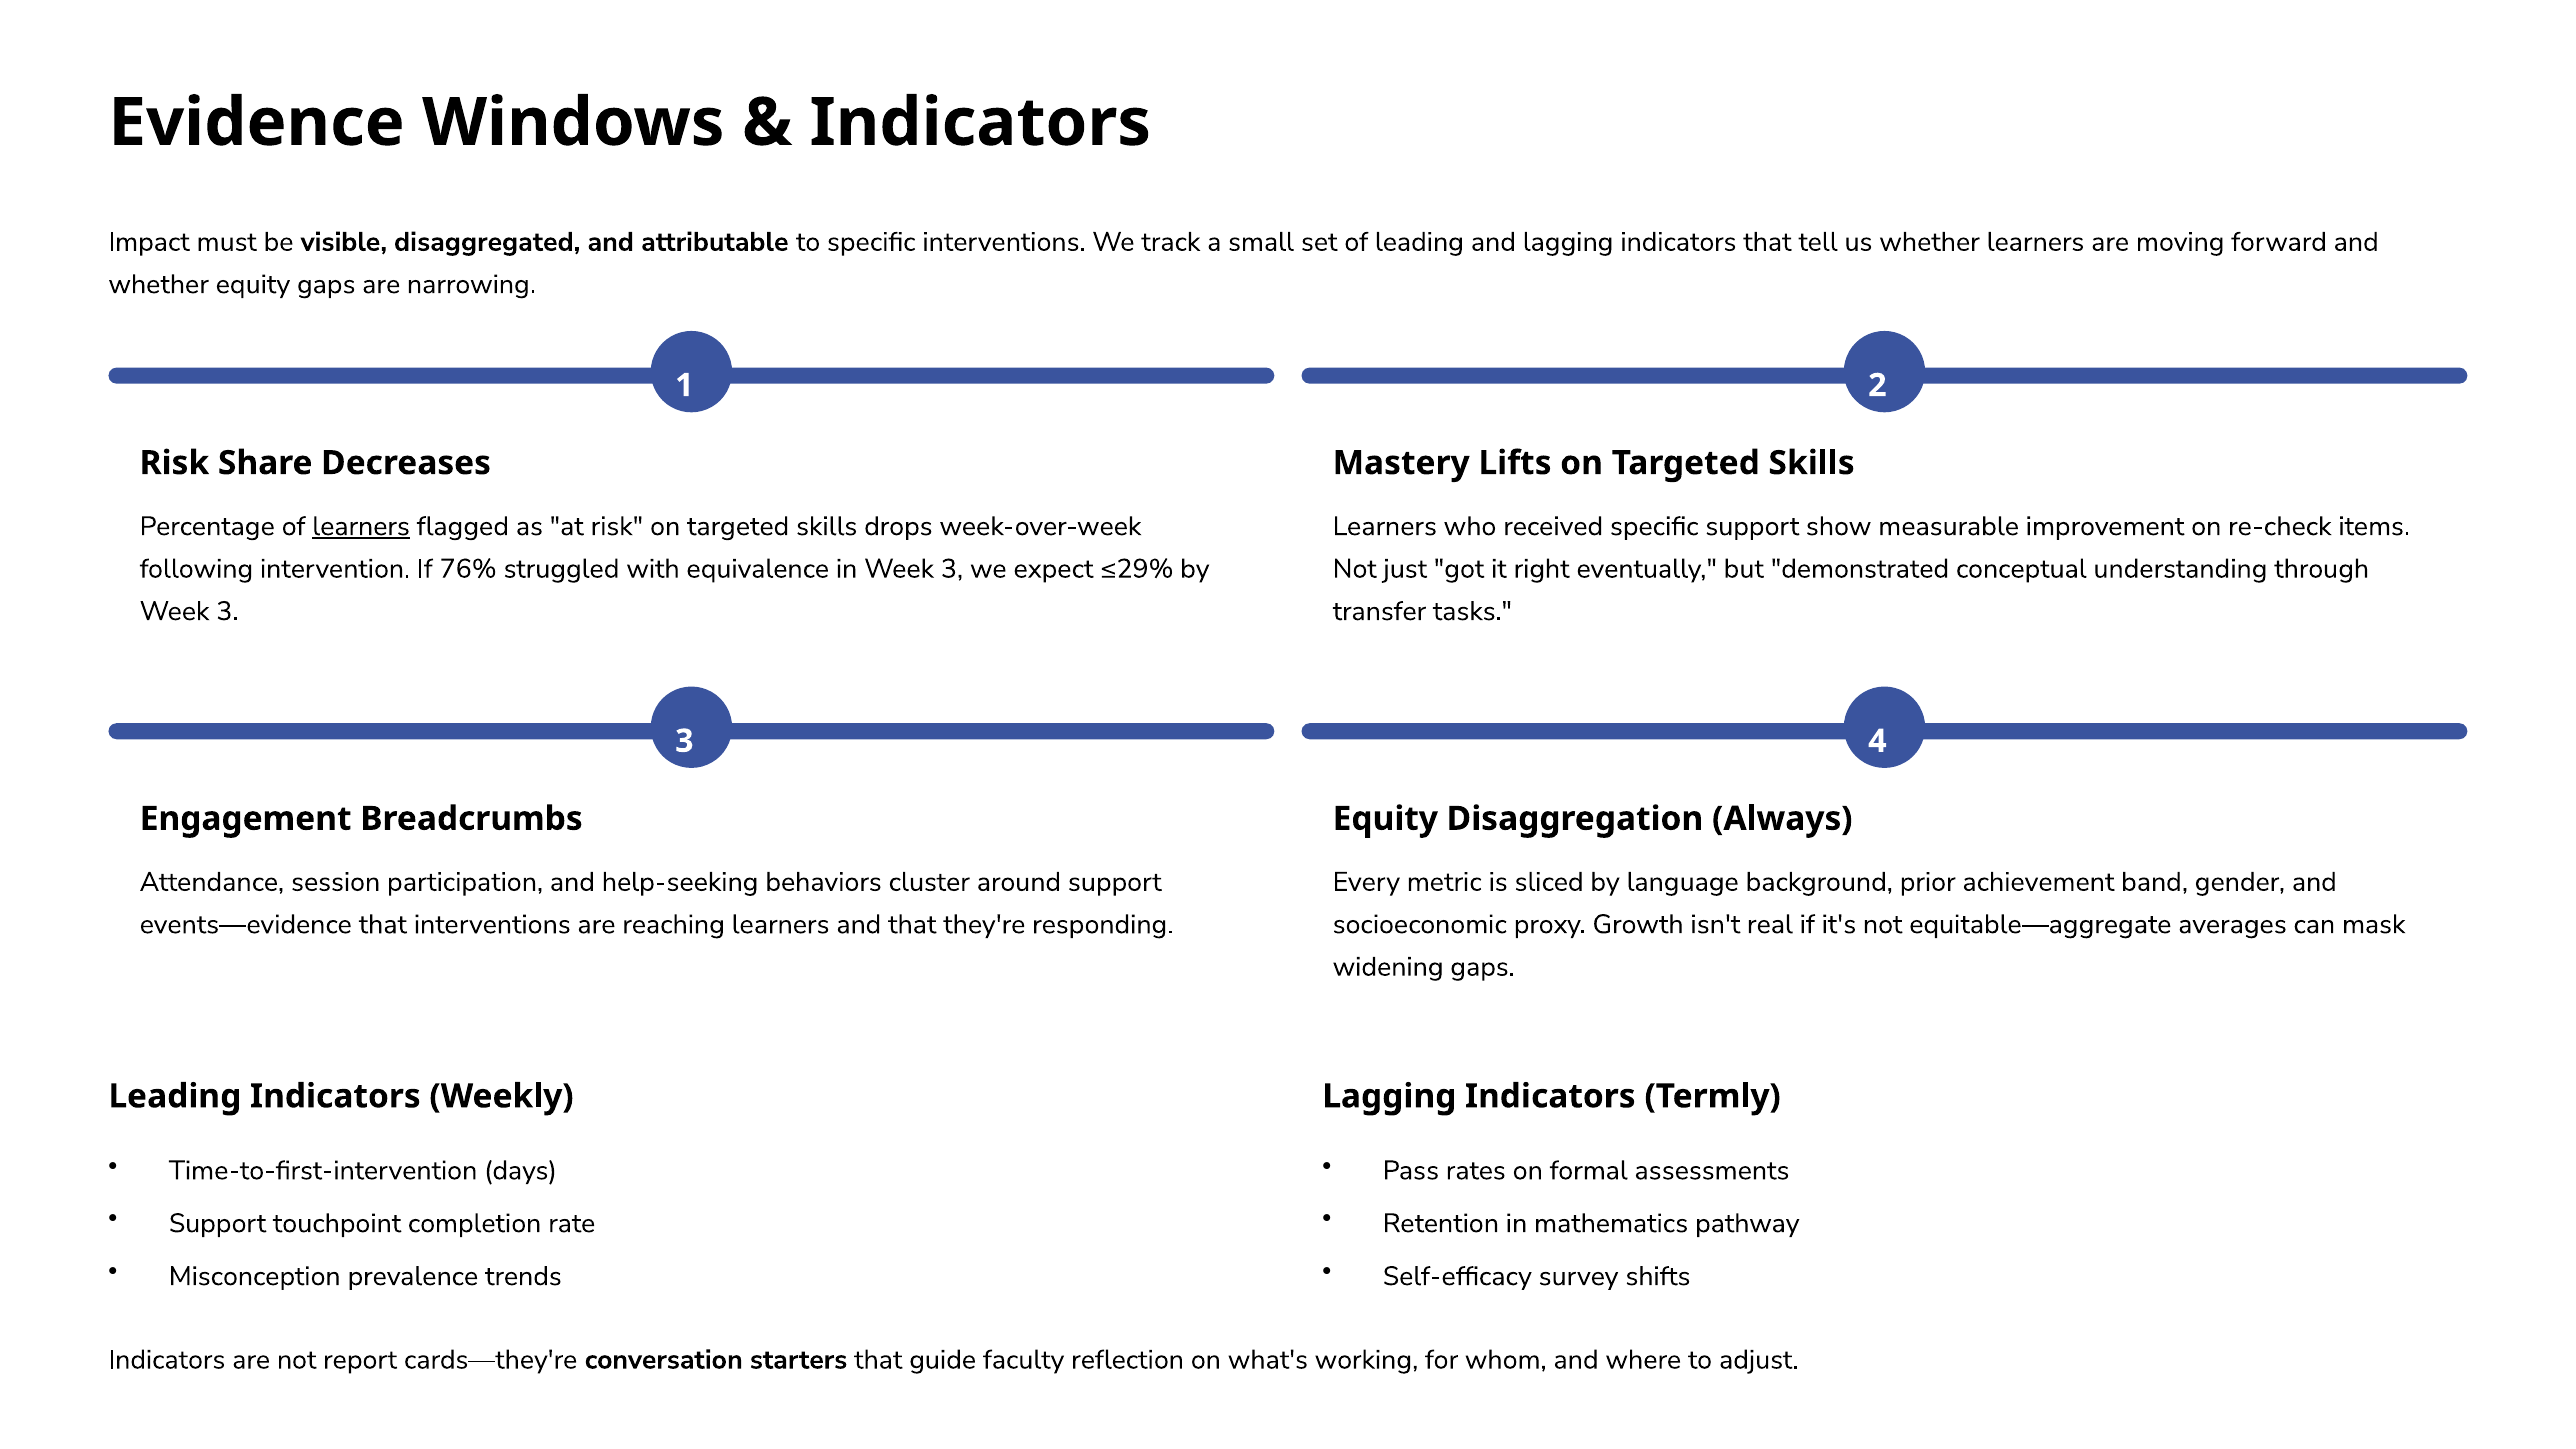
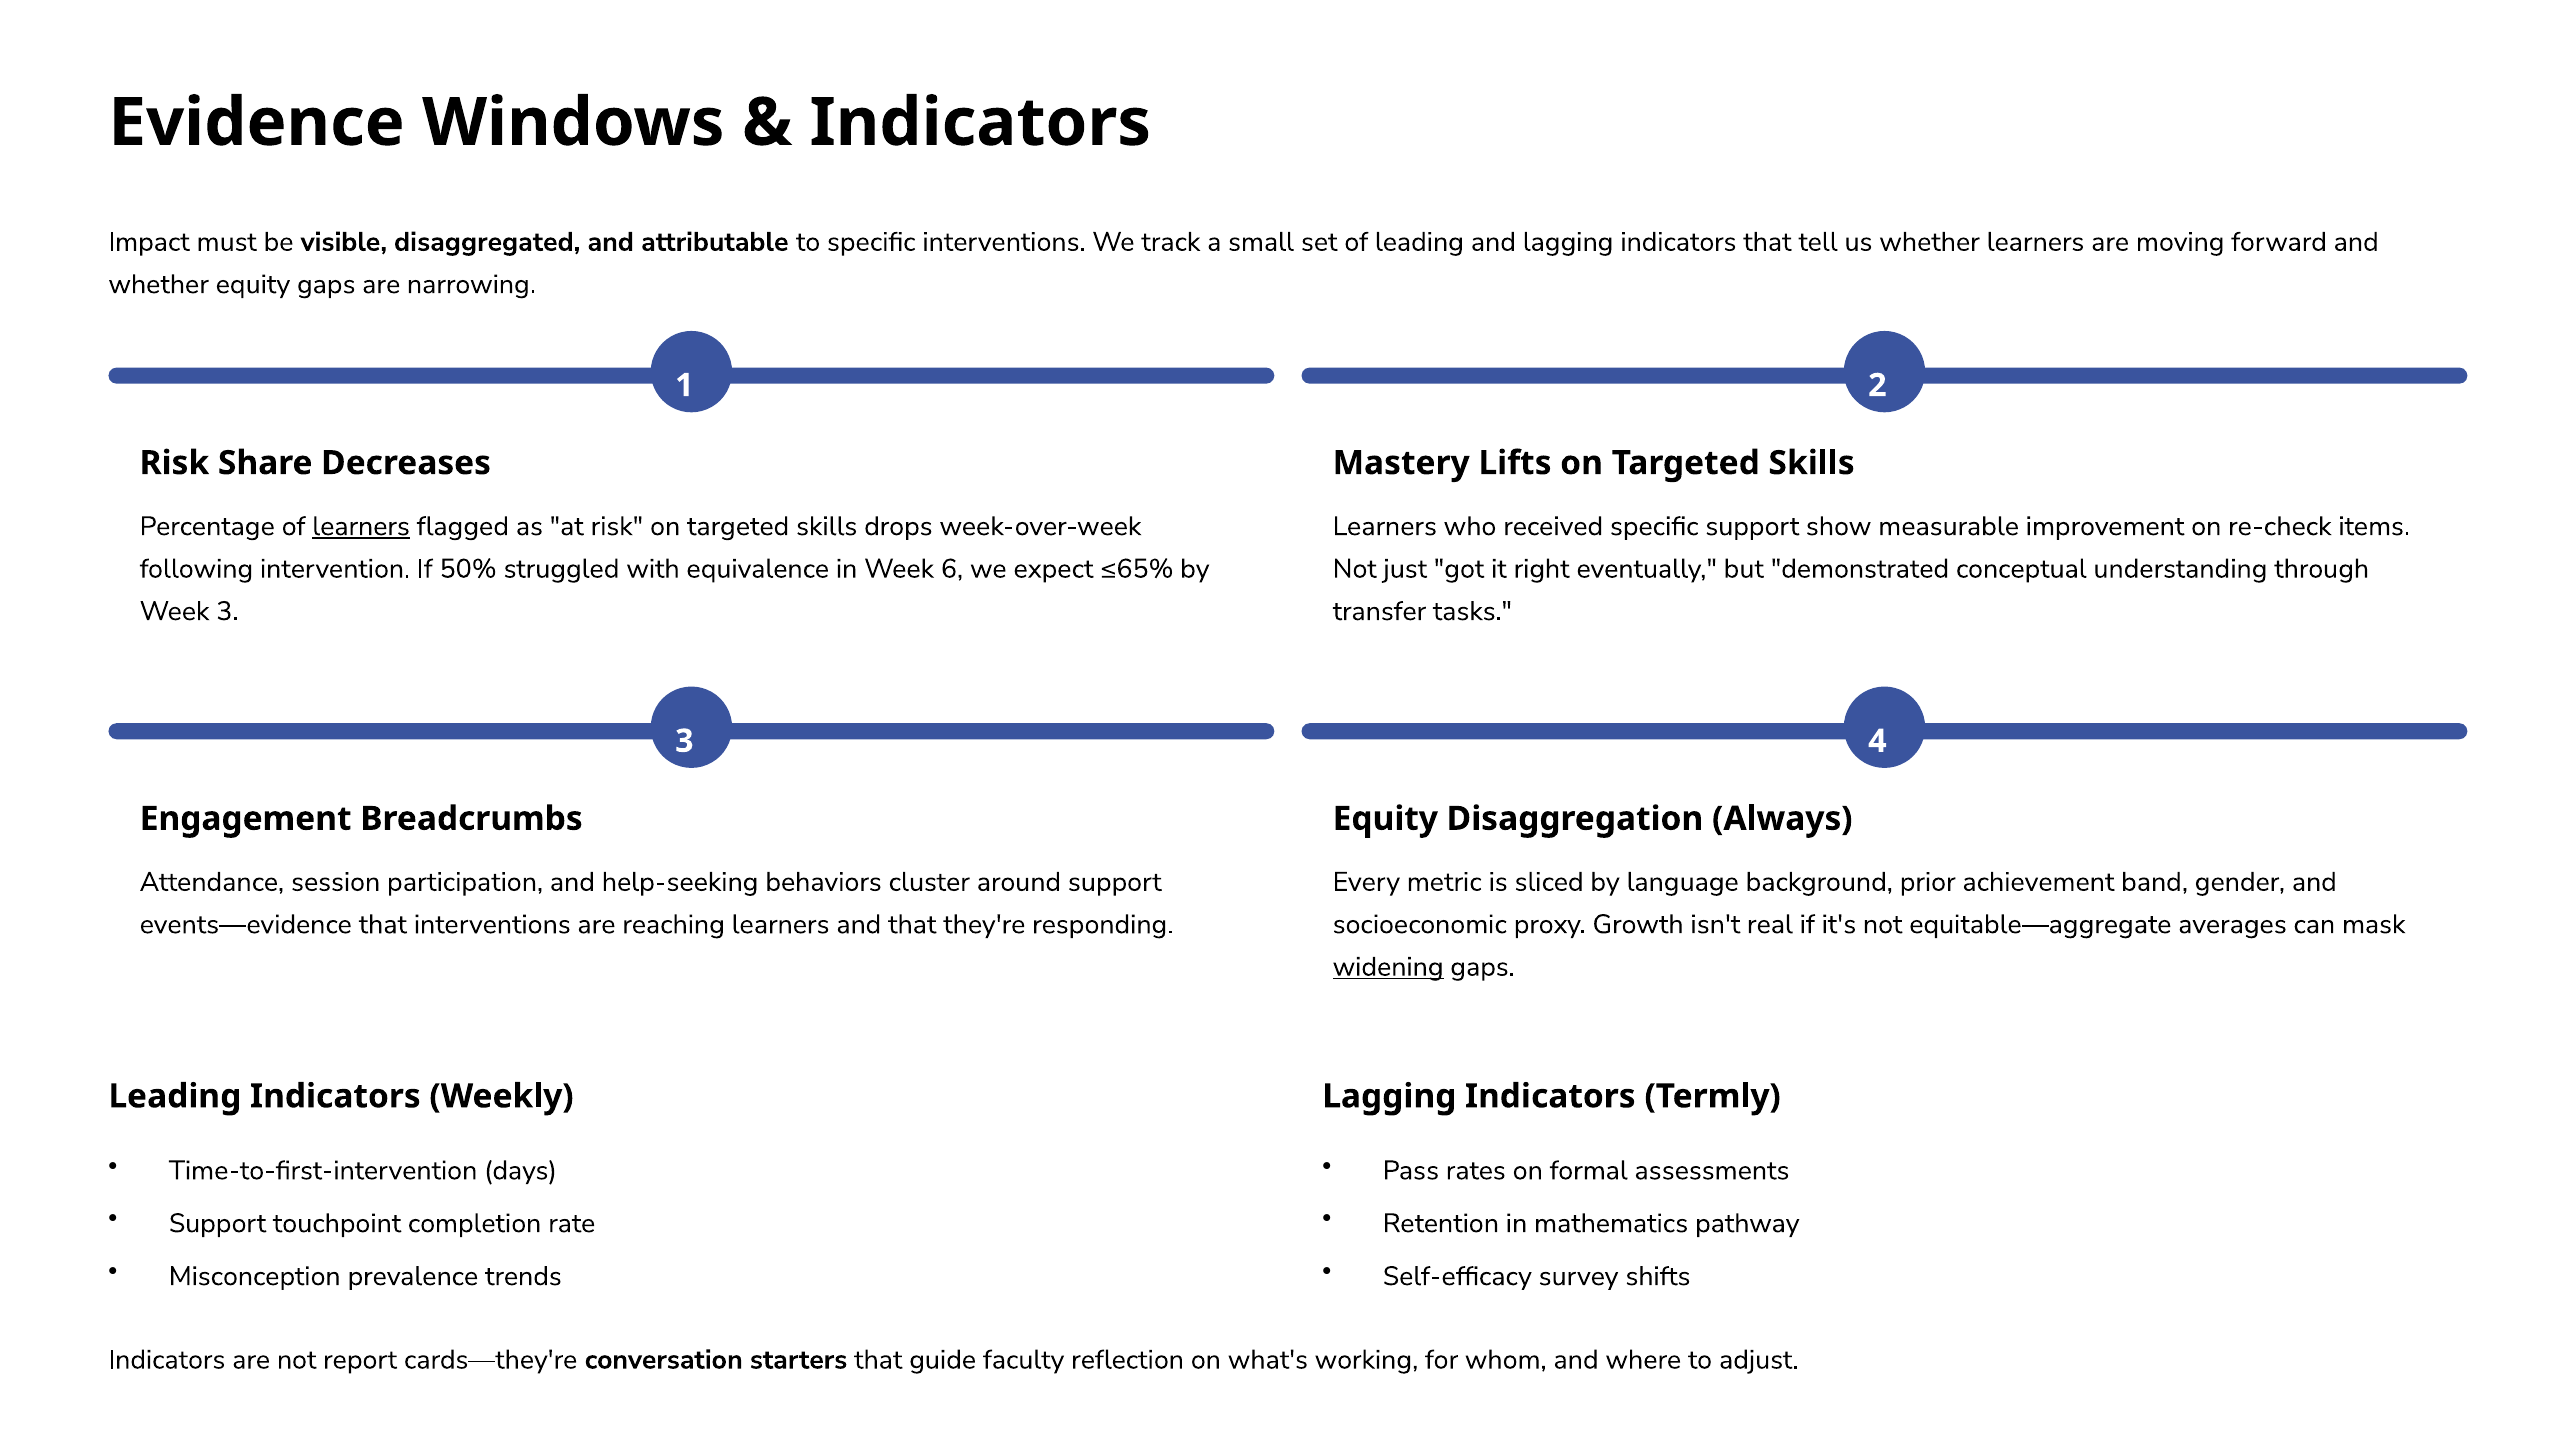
76%: 76% -> 50% (468, 569)
in Week 3: 3 -> 6 (952, 569)
≤29%: ≤29% -> ≤65% (1137, 569)
widening underline: none -> present (1388, 967)
